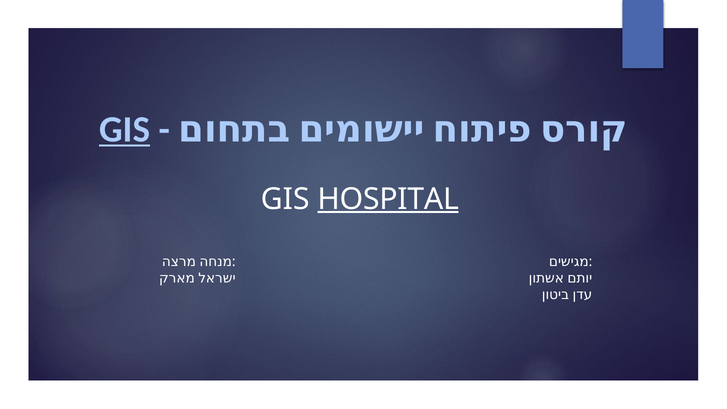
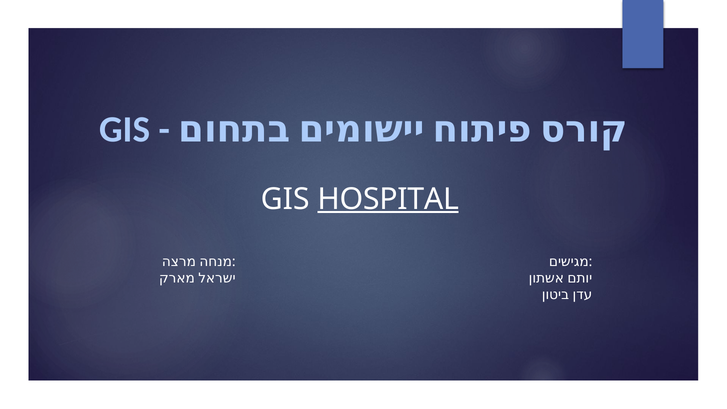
GIS underline: present -> none (125, 130)
